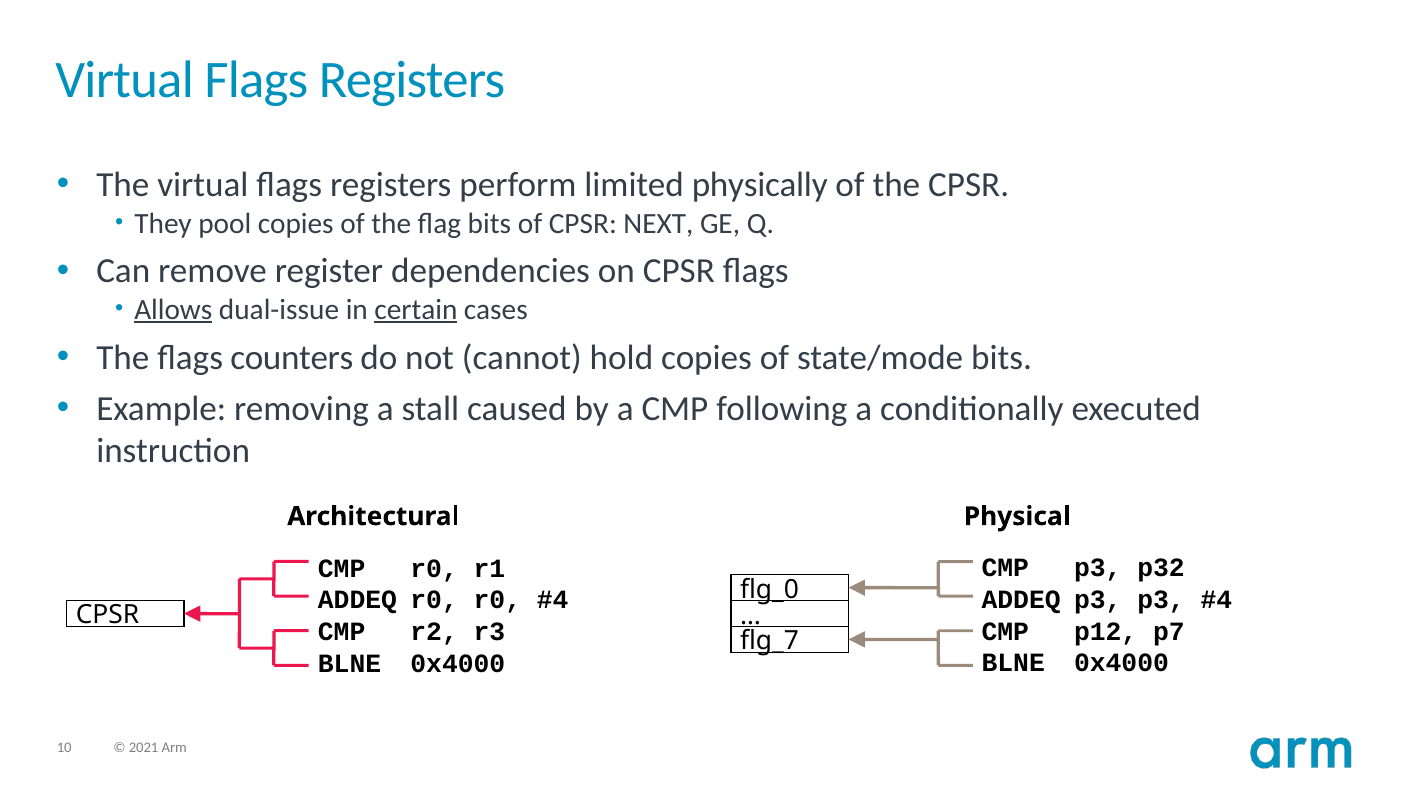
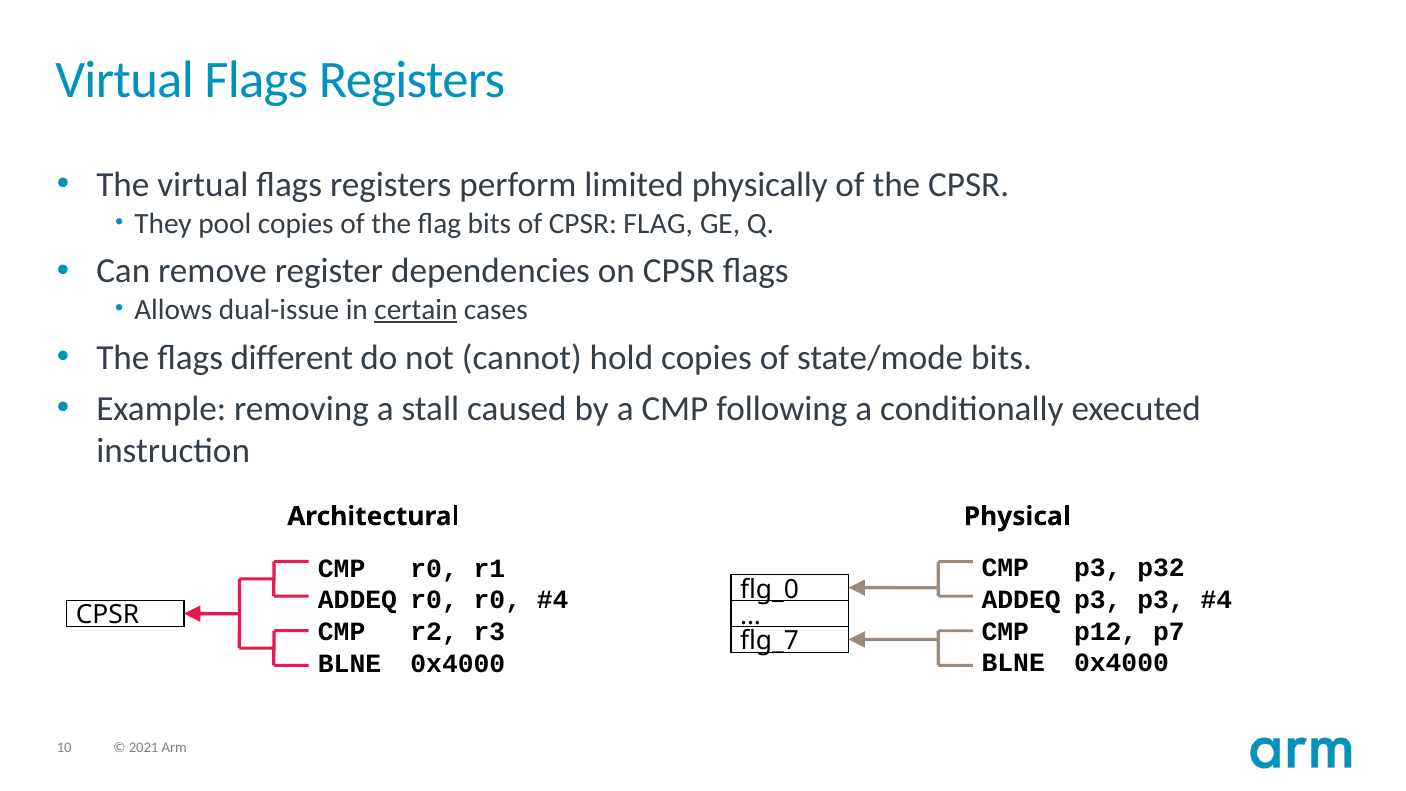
CPSR NEXT: NEXT -> FLAG (658, 223)
Allows underline: present -> none (173, 310)
counters: counters -> different (292, 357)
